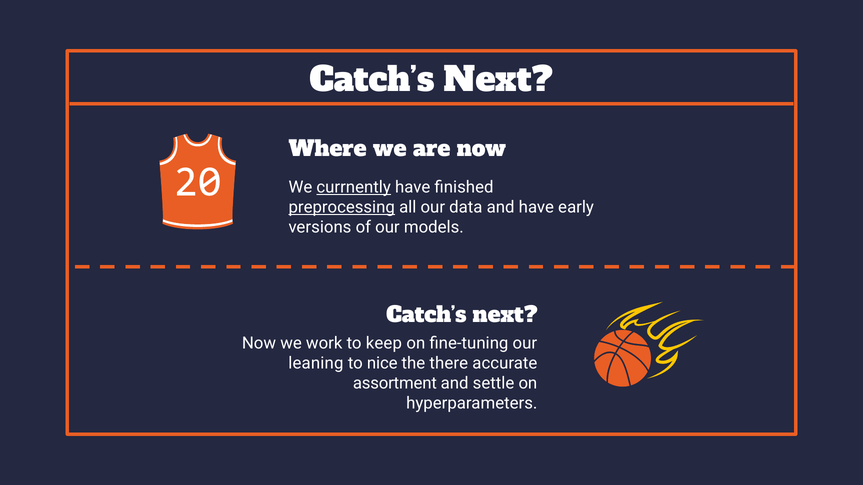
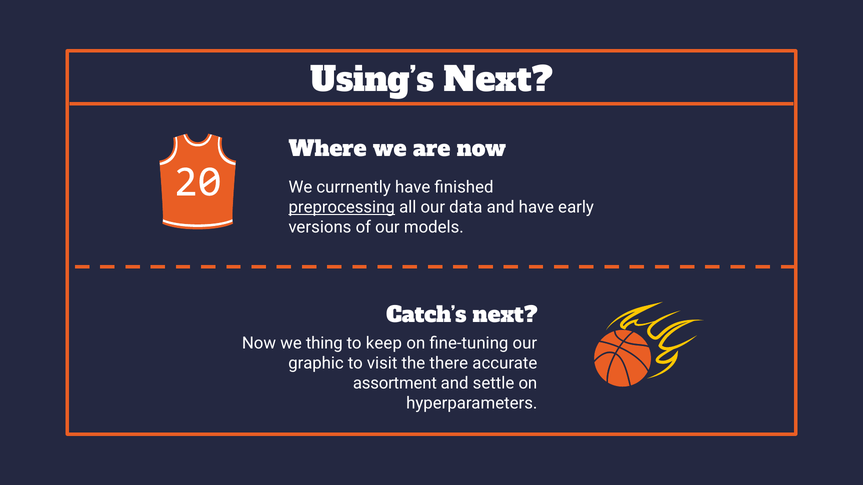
Catch’s: Catch’s -> Using’s (372, 80)
currnently underline: present -> none (354, 187)
work: work -> thing (324, 343)
leaning: leaning -> graphic (316, 364)
nice: nice -> visit (382, 364)
